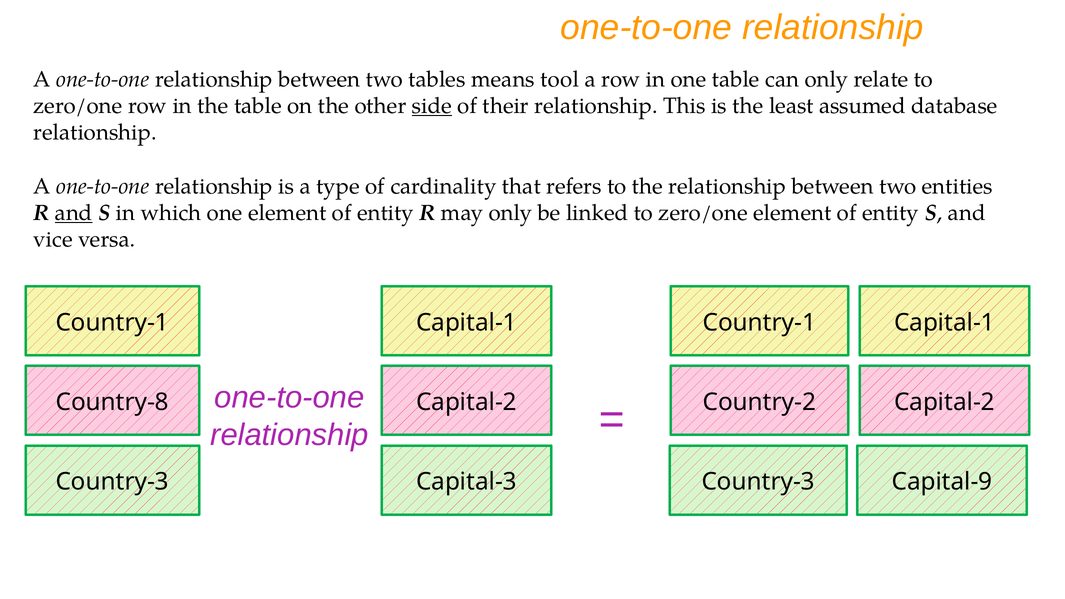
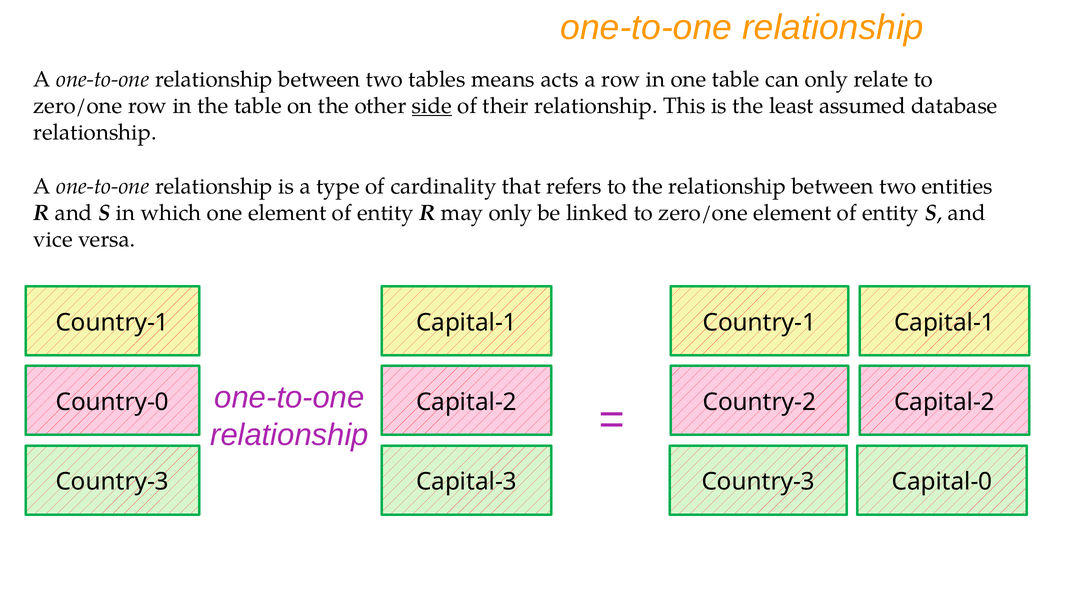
tool: tool -> acts (560, 79)
and underline: present -> none (74, 213)
Country-8: Country-8 -> Country-0 (112, 402)
Capital-9: Capital-9 -> Capital-0 (942, 482)
